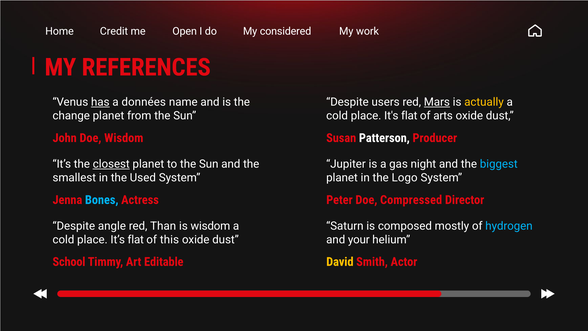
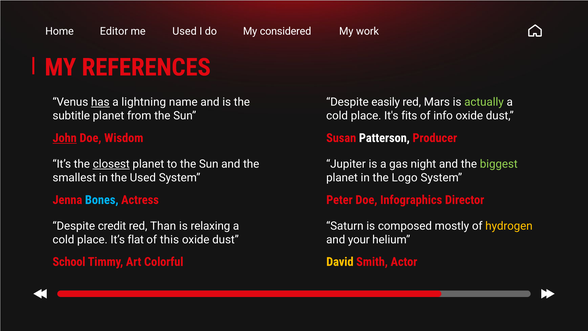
Credit: Credit -> Editor (114, 31)
me Open: Open -> Used (185, 31)
données: données -> lightning (144, 102)
users: users -> easily (386, 102)
Mars underline: present -> none (437, 102)
actually colour: yellow -> light green (484, 102)
change: change -> subtitle (71, 116)
It's flat: flat -> fits (409, 116)
arts: arts -> info (443, 116)
John underline: none -> present (65, 138)
biggest colour: light blue -> light green (499, 164)
Compressed: Compressed -> Infographics (411, 200)
angle: angle -> credit (112, 226)
is wisdom: wisdom -> relaxing (210, 226)
hydrogen colour: light blue -> yellow (509, 226)
Editable: Editable -> Colorful (164, 262)
